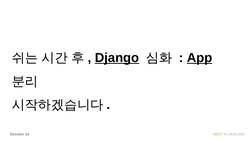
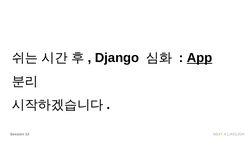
Django underline: present -> none (117, 58)
